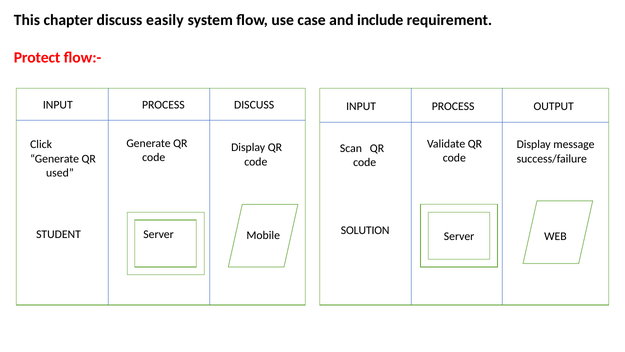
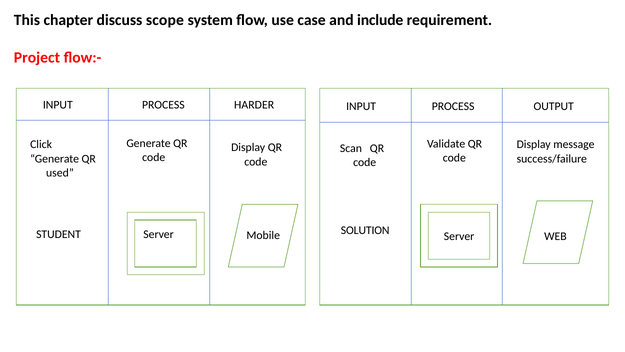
easily: easily -> scope (165, 20)
Protect: Protect -> Project (37, 57)
PROCESS DISCUSS: DISCUSS -> HARDER (254, 105)
